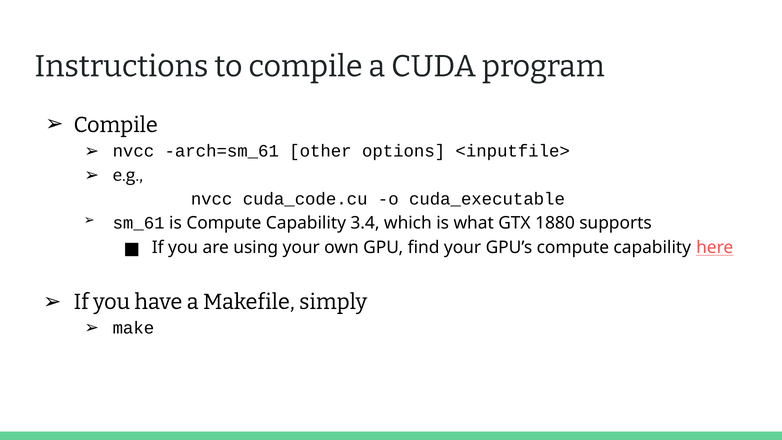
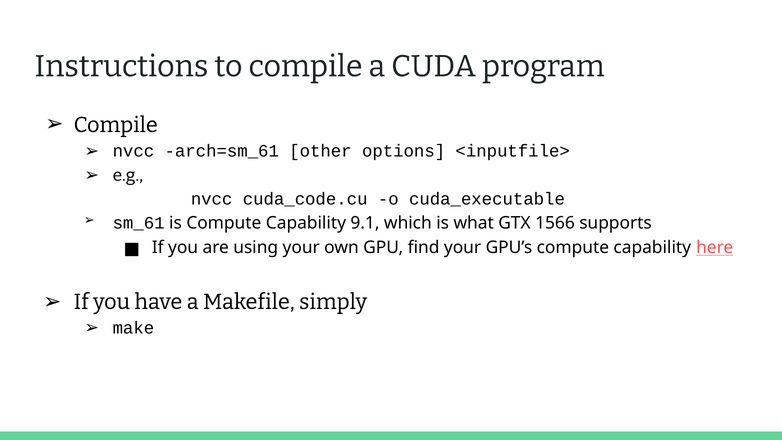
3.4: 3.4 -> 9.1 (365, 223)
1880: 1880 -> 1566 (555, 223)
